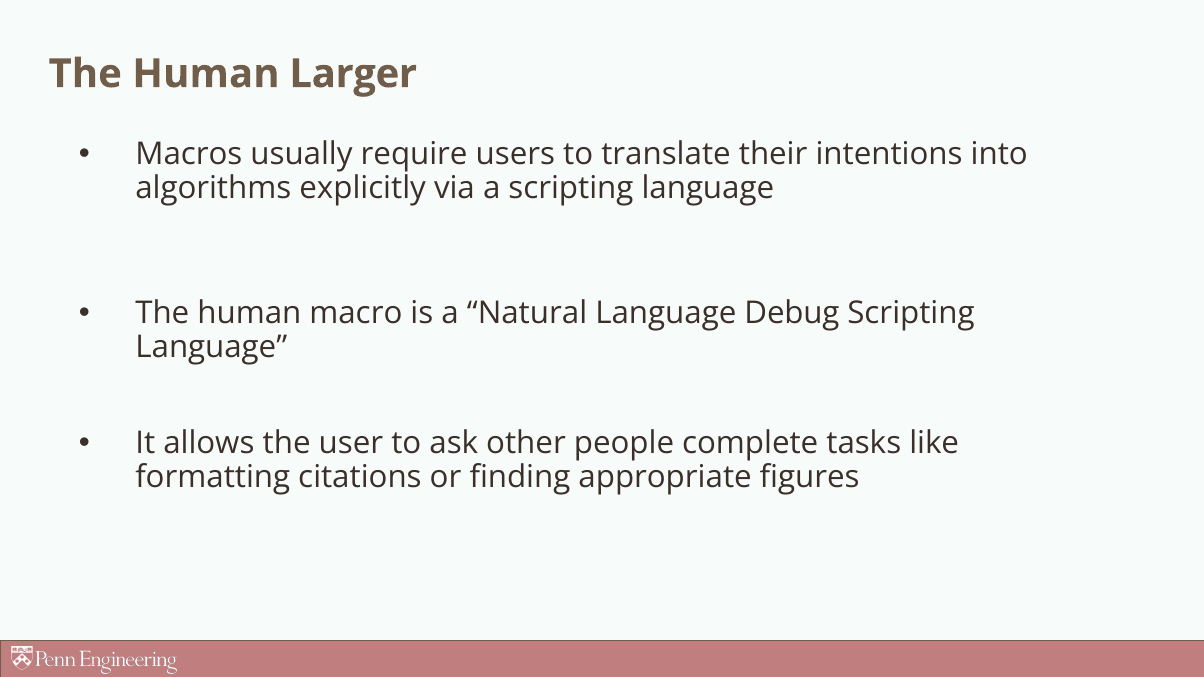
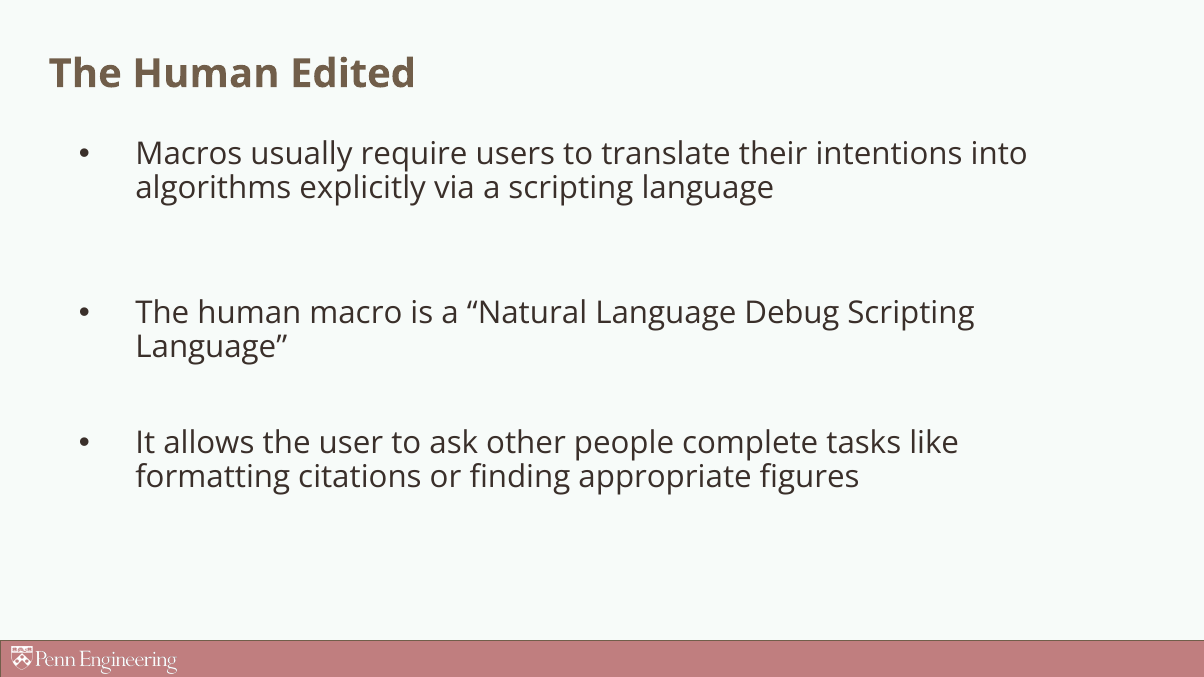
Larger: Larger -> Edited (353, 74)
